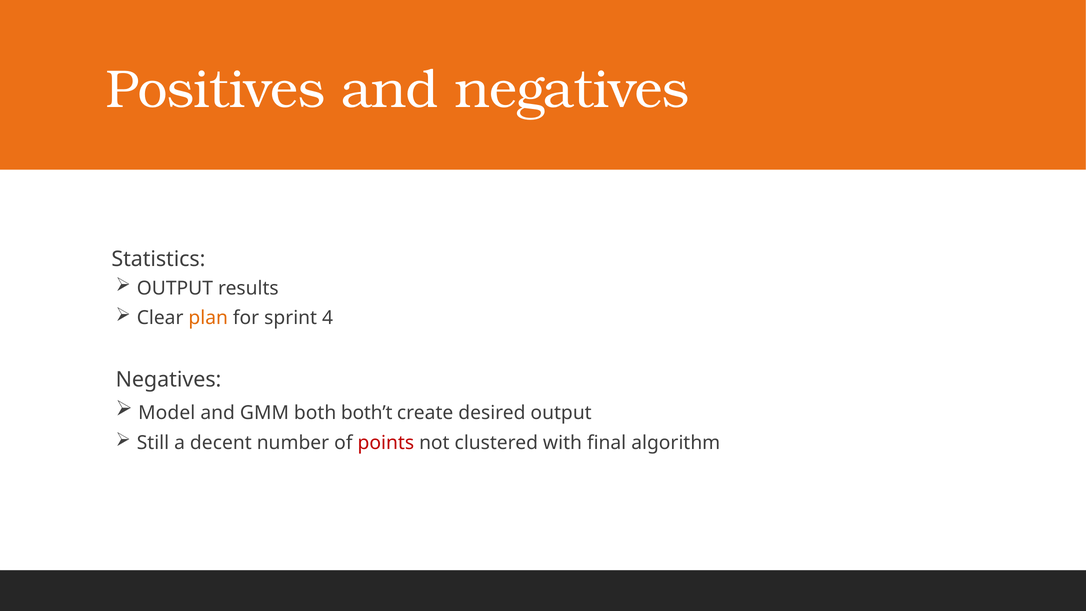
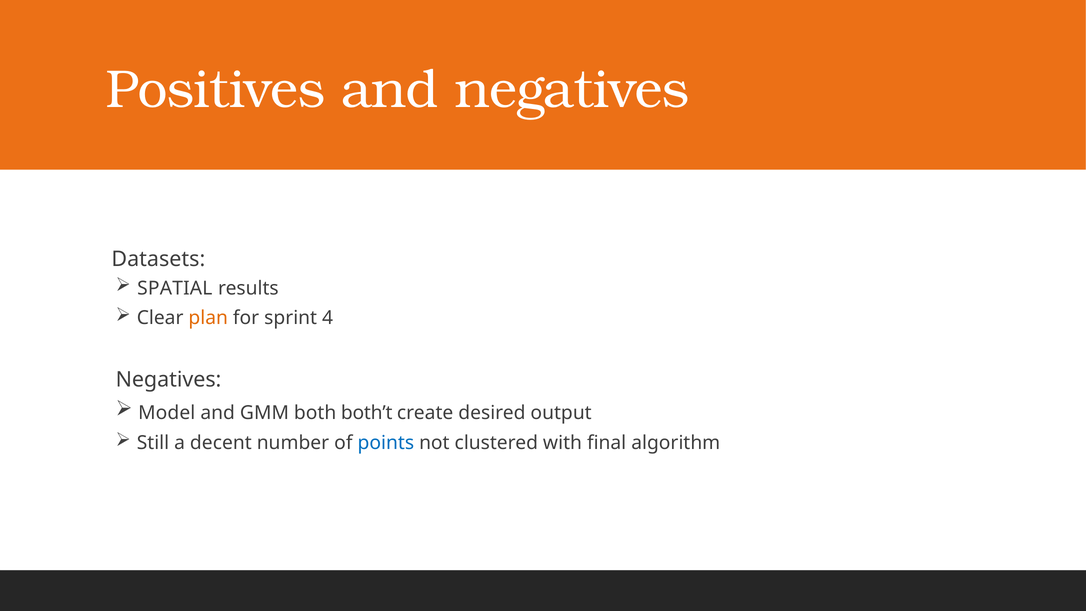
Statistics: Statistics -> Datasets (158, 259)
OUTPUT: OUTPUT -> SPATIAL (175, 288)
points colour: red -> blue (386, 443)
